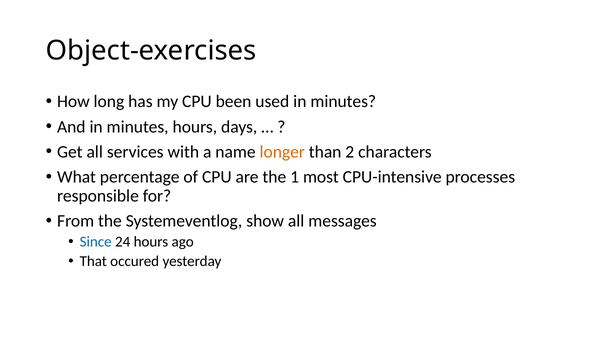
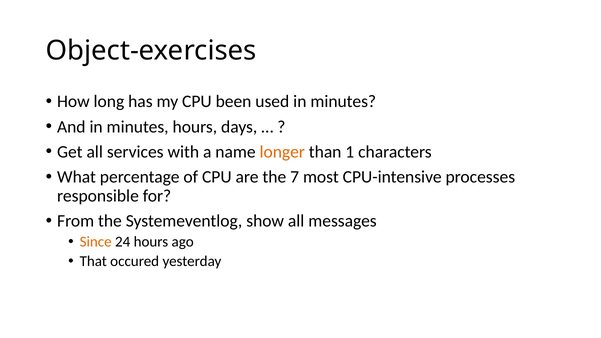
2: 2 -> 1 (350, 152)
1: 1 -> 7 (295, 177)
Since colour: blue -> orange (96, 242)
